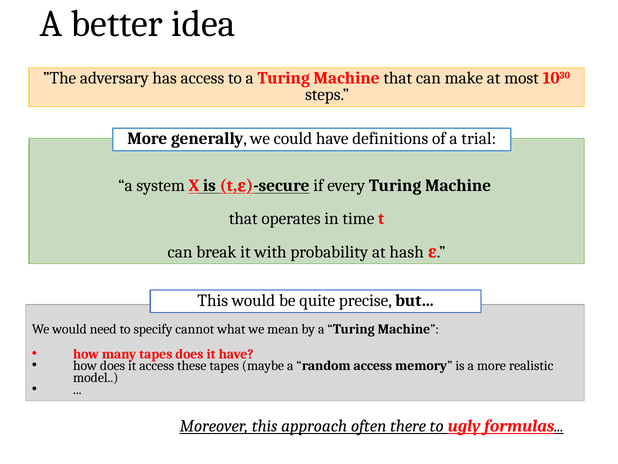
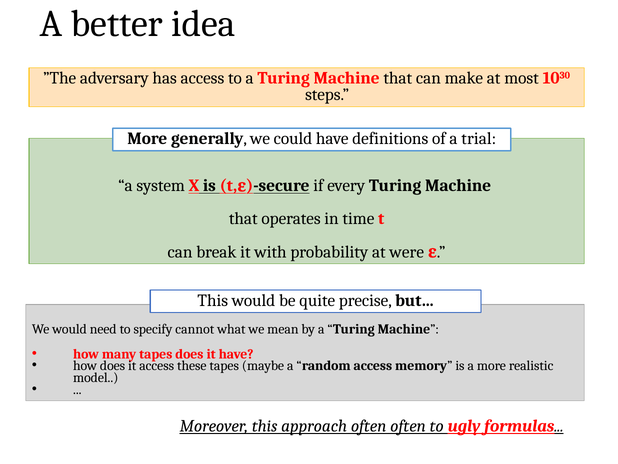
hash: hash -> were (407, 252)
often there: there -> often (408, 426)
